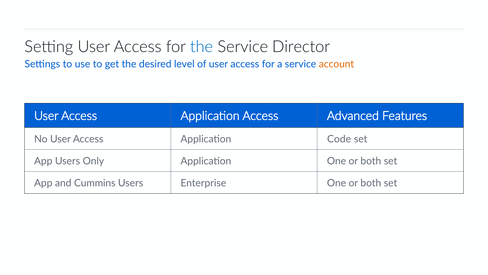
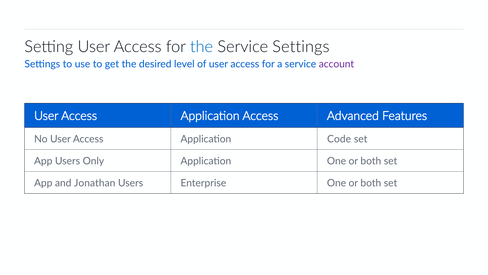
Service Director: Director -> Settings (301, 47)
account colour: orange -> purple (336, 64)
Cummins: Cummins -> Jonathan (95, 183)
